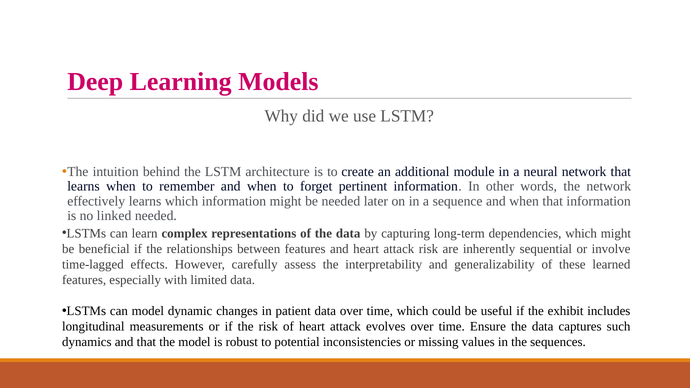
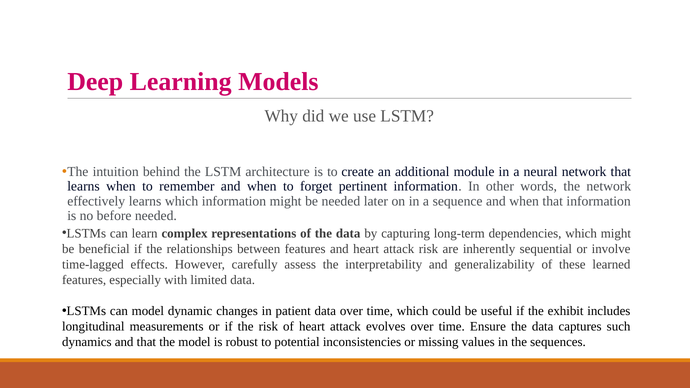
linked: linked -> before (114, 216)
